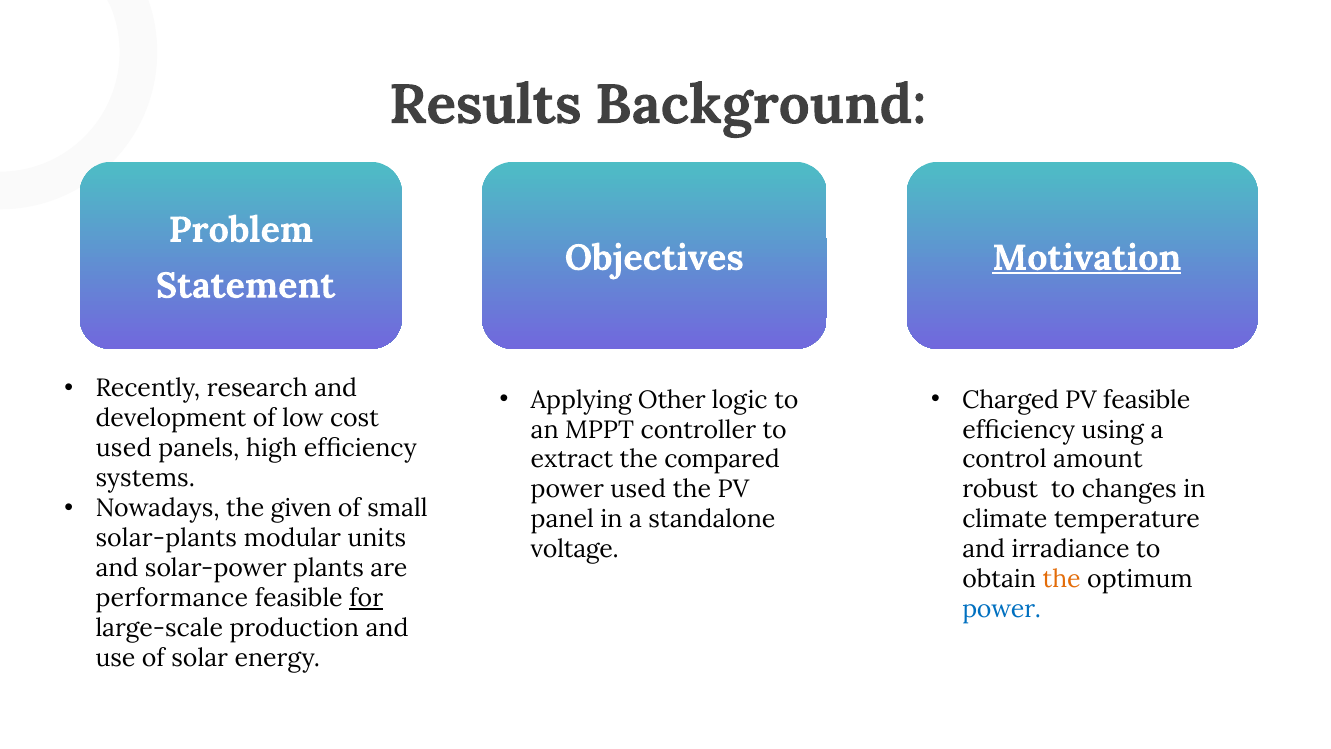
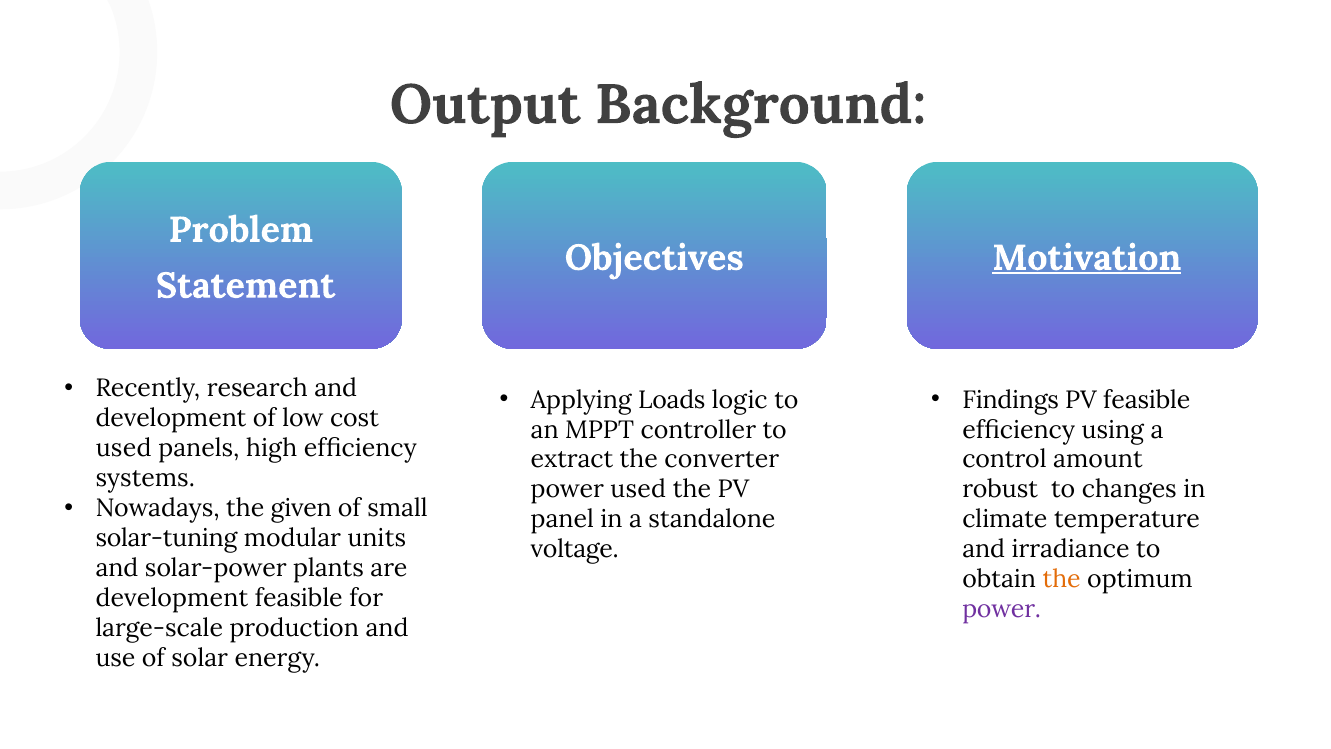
Results: Results -> Output (485, 105)
Other: Other -> Loads (672, 400)
Charged: Charged -> Findings (1011, 400)
compared: compared -> converter (722, 460)
solar-plants: solar-plants -> solar-tuning (166, 538)
performance: performance -> development (172, 598)
for underline: present -> none (366, 598)
power colour: blue -> purple (1002, 609)
